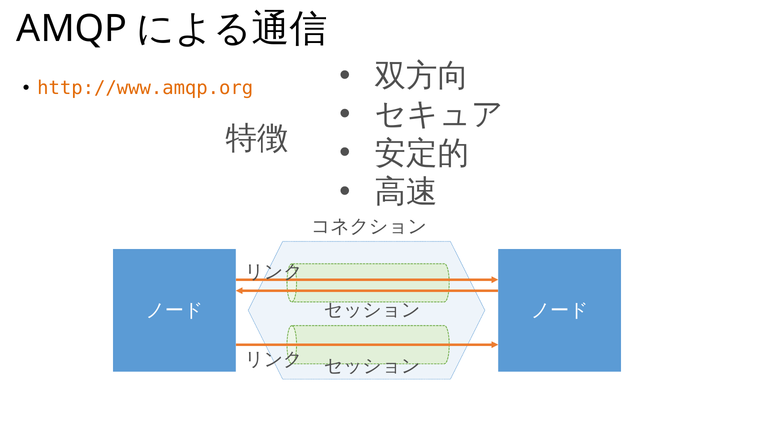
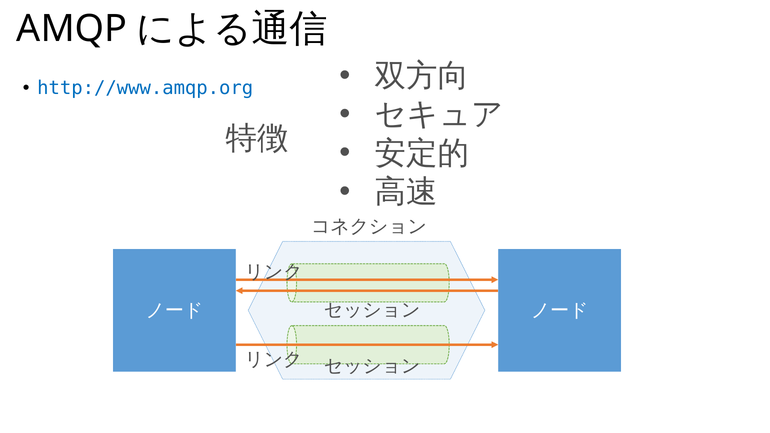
http://www.amqp.org colour: orange -> blue (145, 88)
